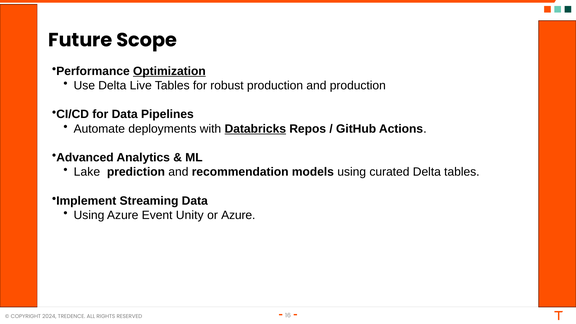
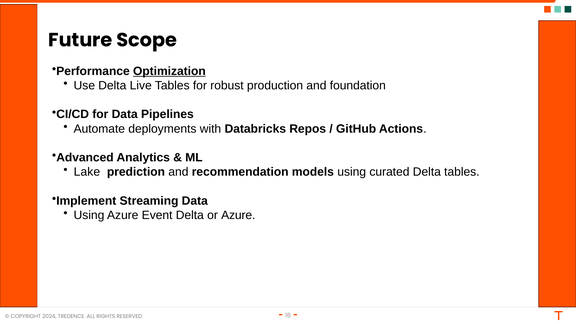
and production: production -> foundation (358, 86)
Databricks underline: present -> none (255, 129)
Event Unity: Unity -> Delta (190, 215)
